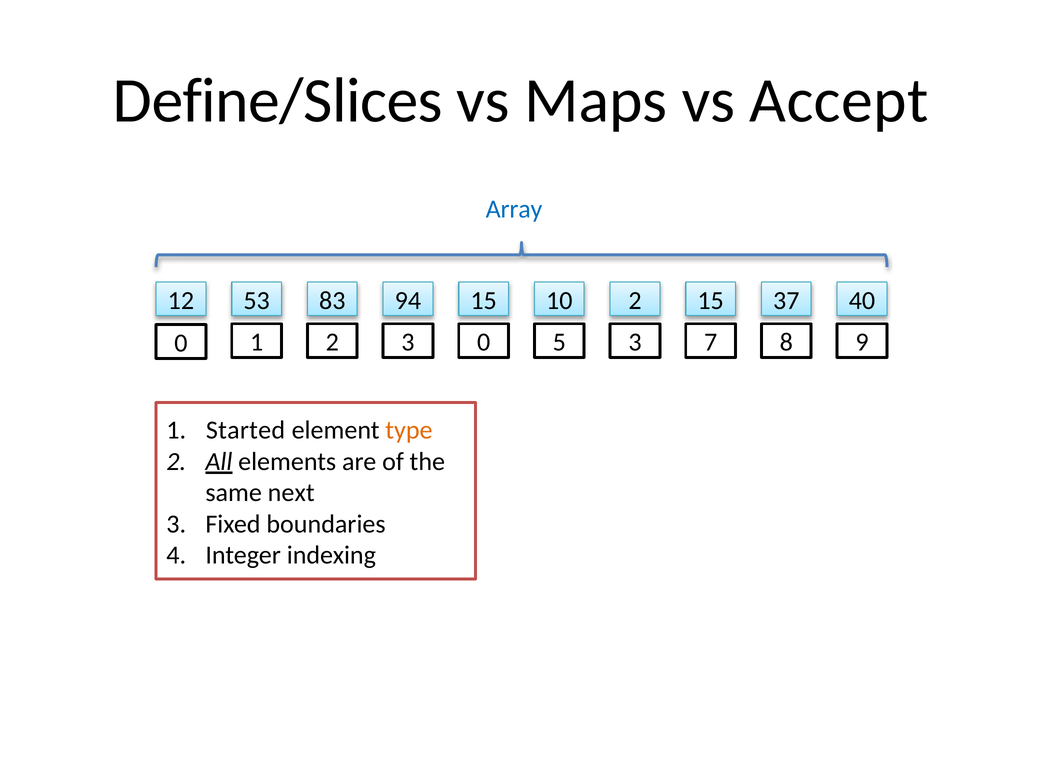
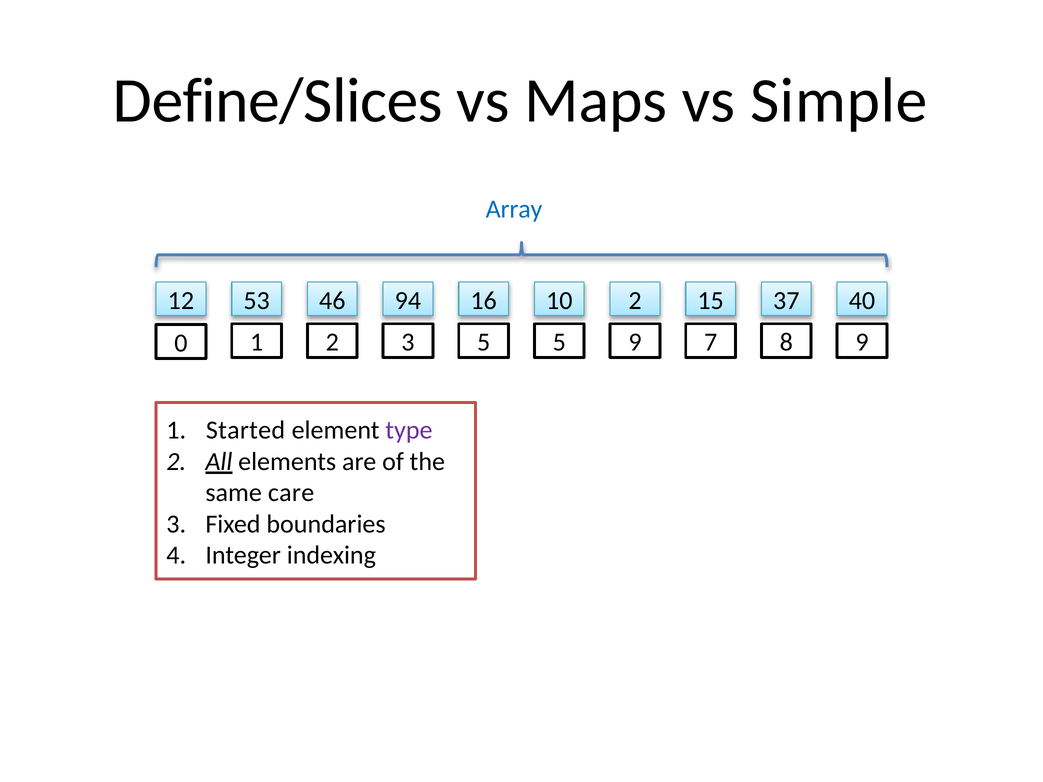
Accept: Accept -> Simple (839, 101)
83: 83 -> 46 (332, 301)
94 15: 15 -> 16 (484, 301)
3 0: 0 -> 5 (484, 342)
5 3: 3 -> 9 (635, 342)
type colour: orange -> purple (409, 430)
next: next -> care (291, 493)
